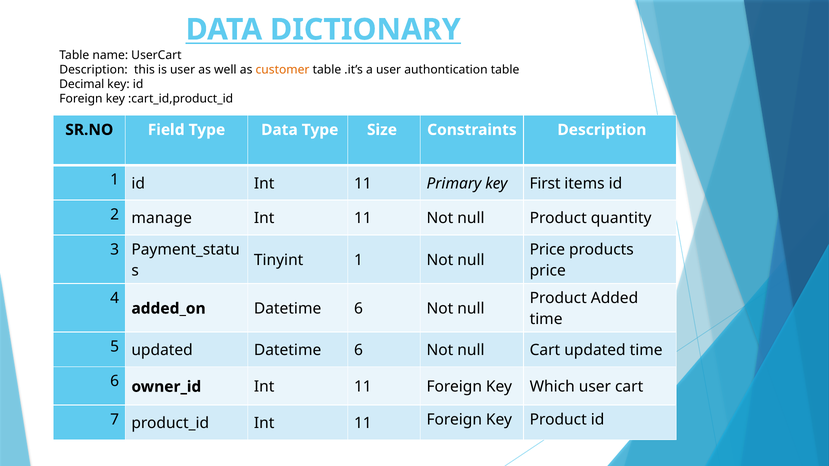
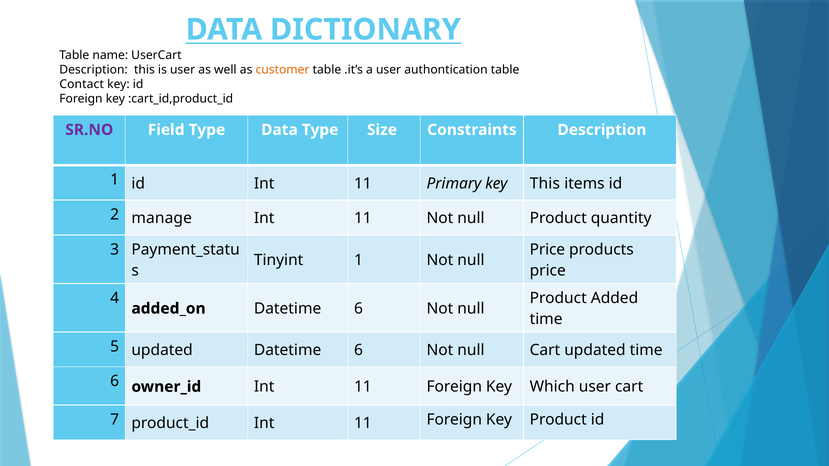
Decimal: Decimal -> Contact (82, 84)
SR.NO colour: black -> purple (89, 130)
key First: First -> This (545, 184)
